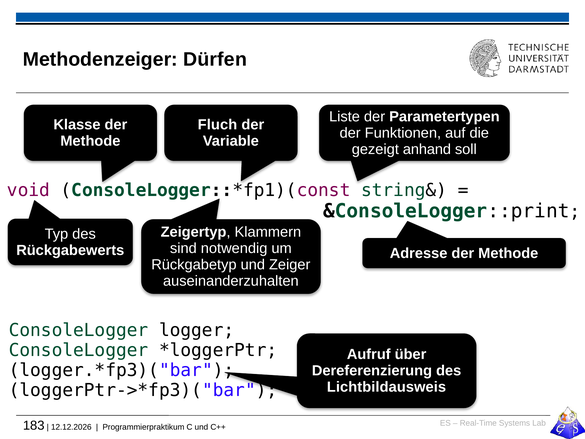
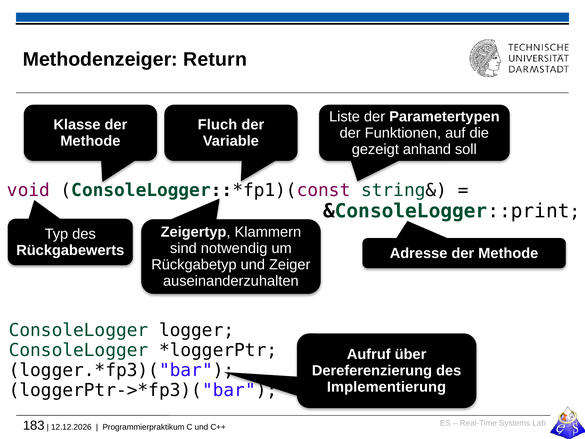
Dürfen: Dürfen -> Return (215, 59)
Lichtbildausweis: Lichtbildausweis -> Implementierung (386, 387)
